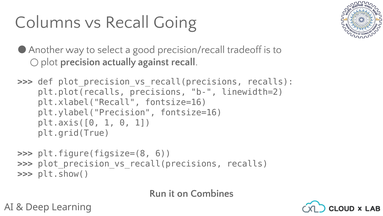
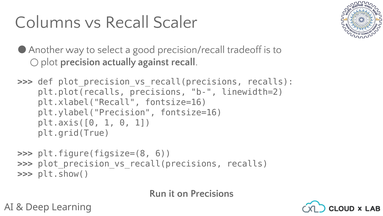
Going: Going -> Scaler (175, 22)
on Combines: Combines -> Precisions (212, 193)
